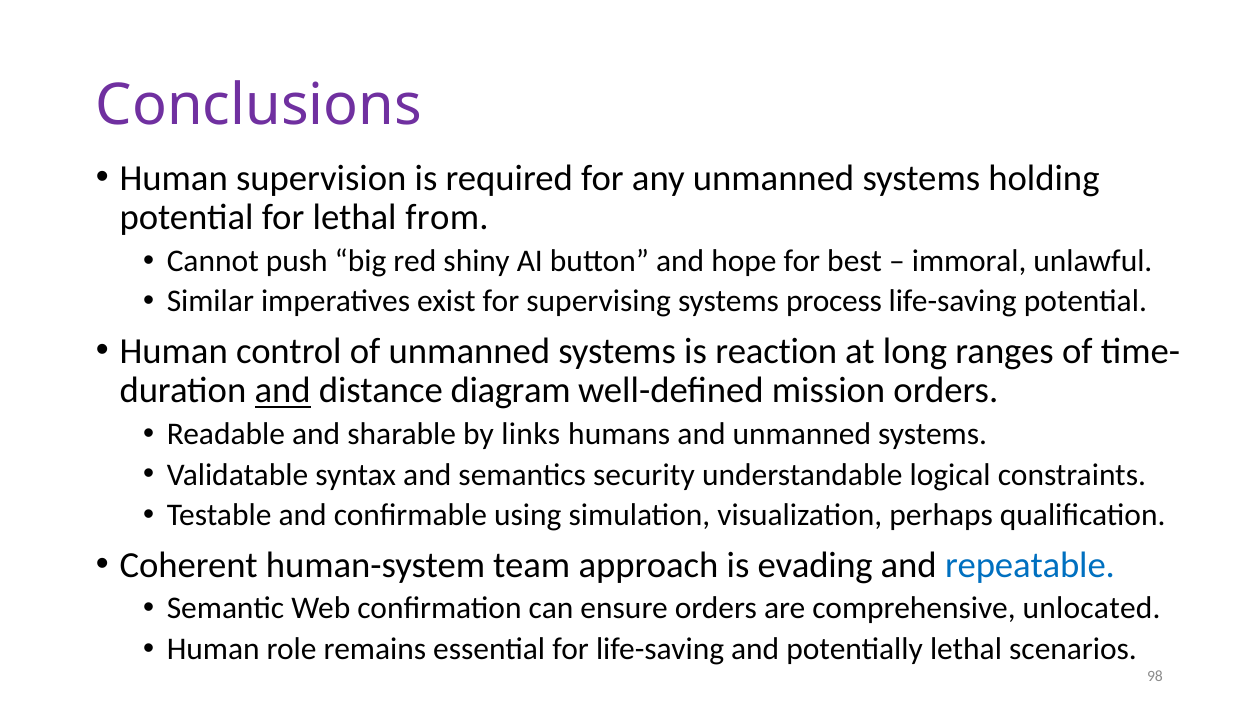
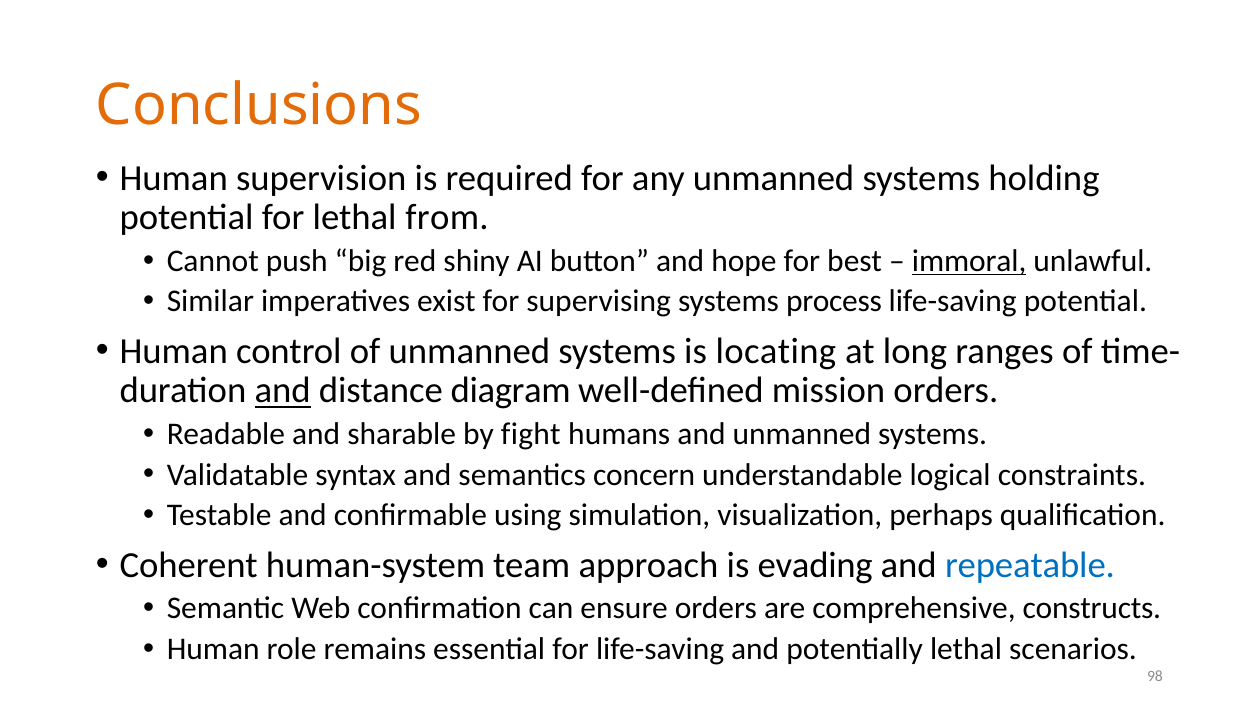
Conclusions colour: purple -> orange (259, 106)
immoral underline: none -> present (969, 261)
reaction: reaction -> locating (776, 351)
links: links -> fight (531, 434)
security: security -> concern (644, 475)
unlocated: unlocated -> constructs (1092, 609)
